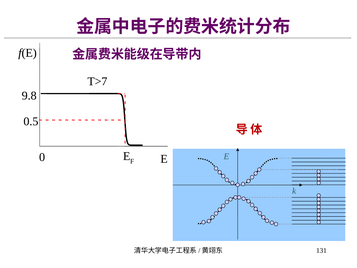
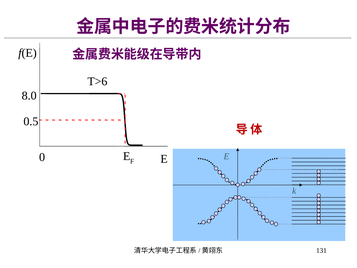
T>7: T>7 -> T>6 (97, 81)
9.8: 9.8 -> 8.0 (29, 96)
